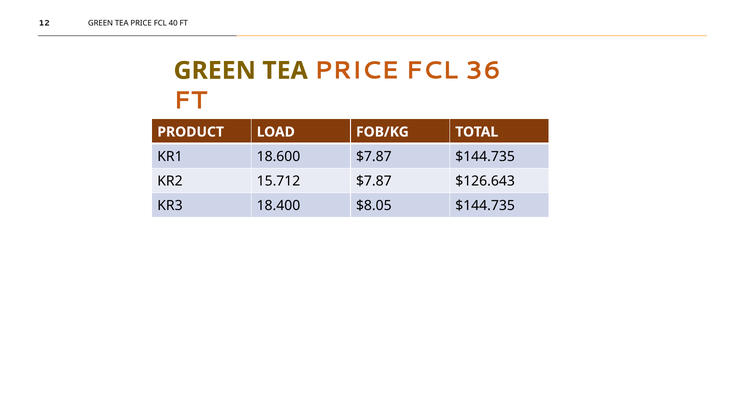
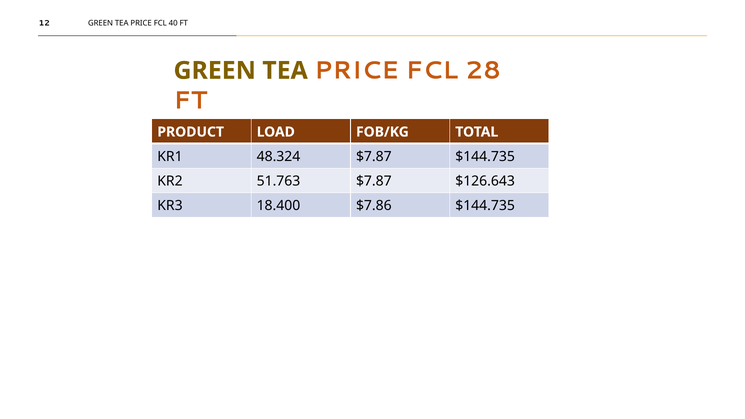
36: 36 -> 28 (483, 71)
18.600: 18.600 -> 48.324 (278, 157)
15.712: 15.712 -> 51.763 (278, 181)
$8.05: $8.05 -> $7.86 (374, 206)
